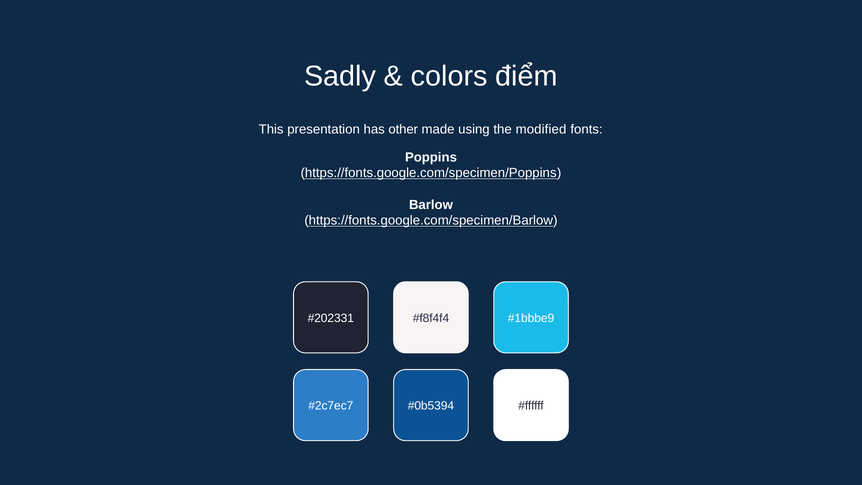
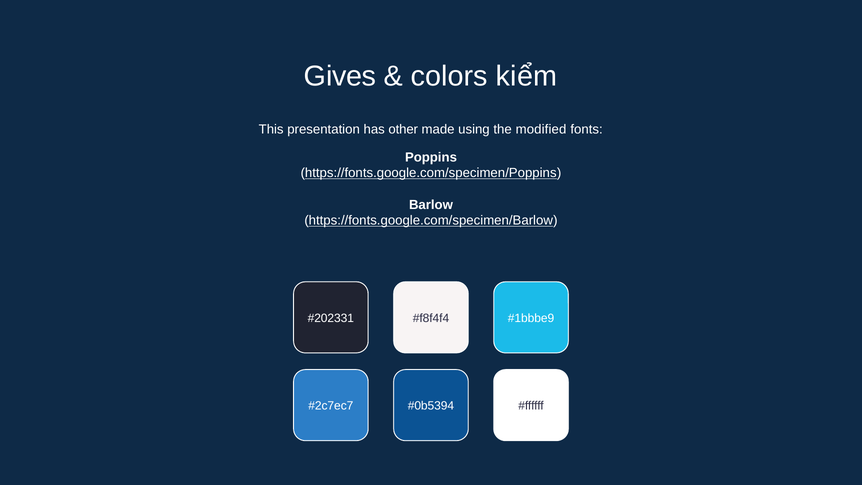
Sadly: Sadly -> Gives (340, 76)
điểm: điểm -> kiểm (527, 76)
